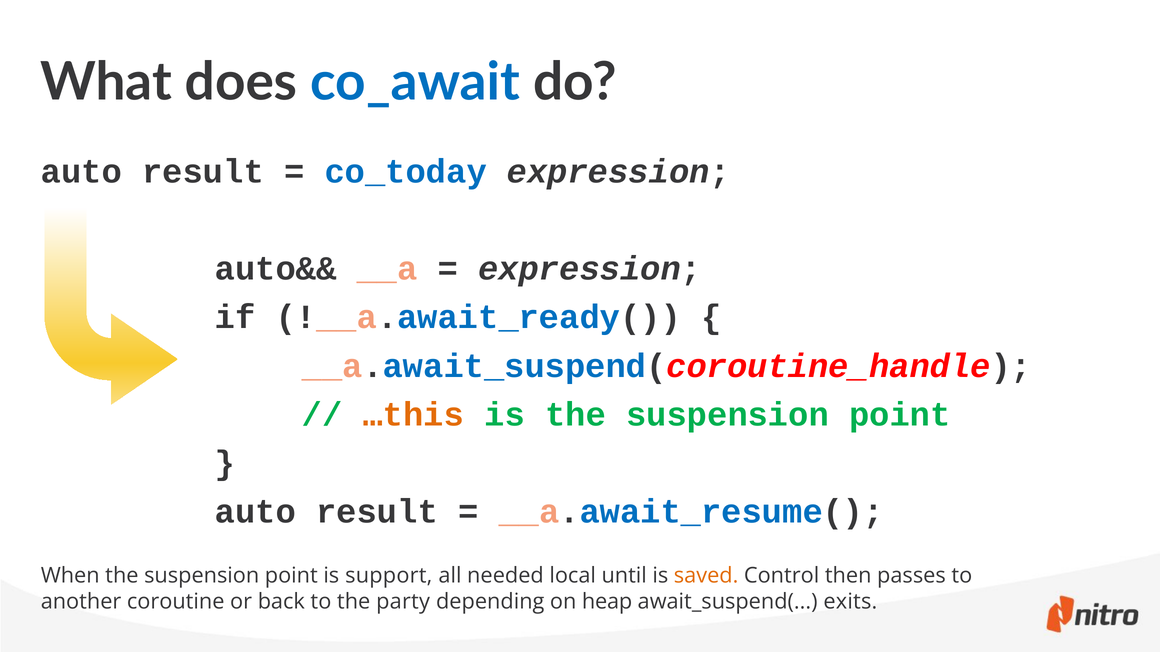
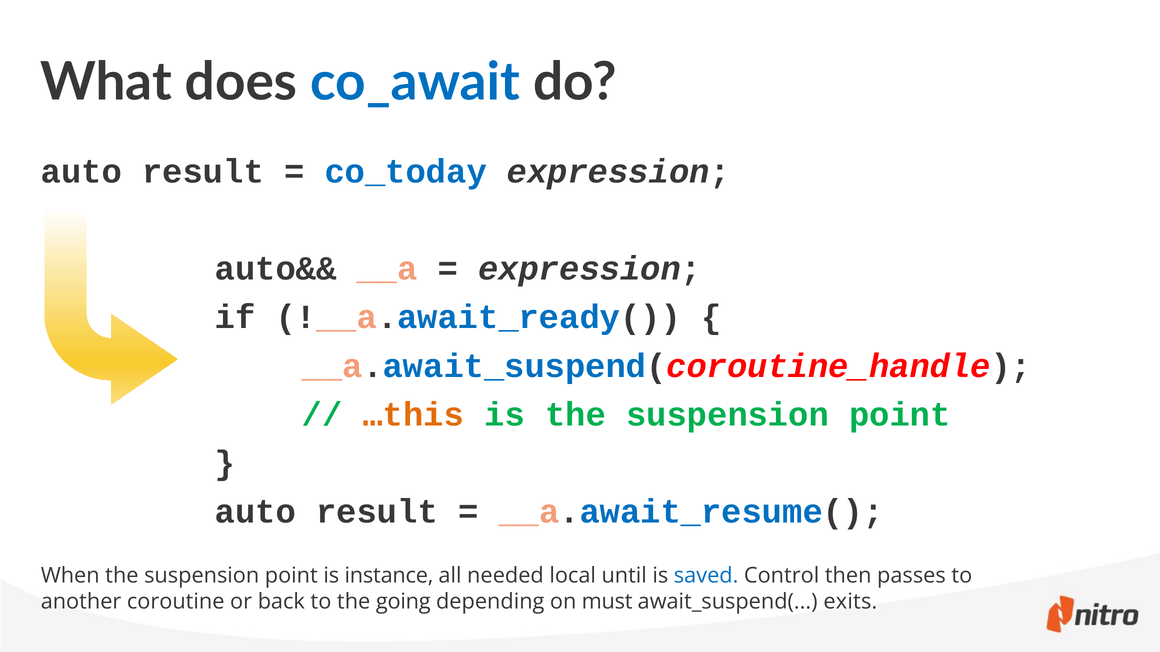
support: support -> instance (389, 576)
saved colour: orange -> blue (706, 576)
party: party -> going (403, 602)
heap: heap -> must (607, 602)
